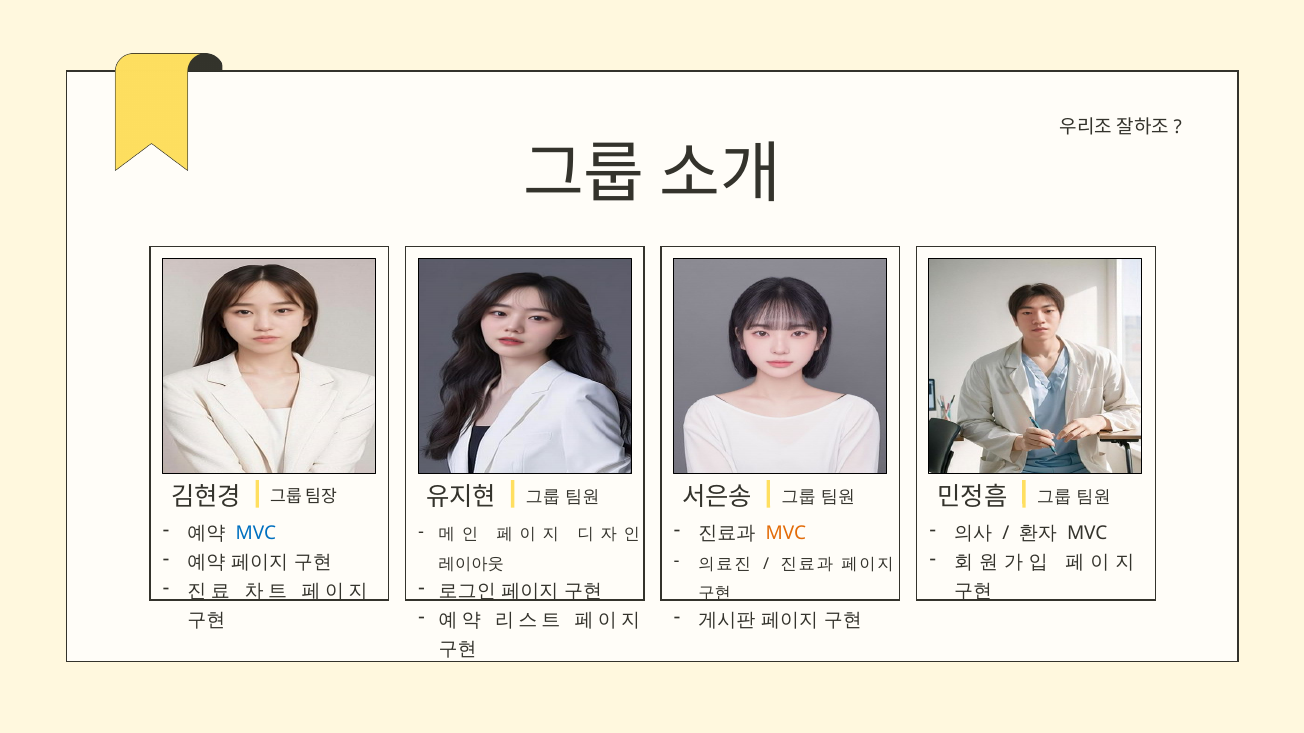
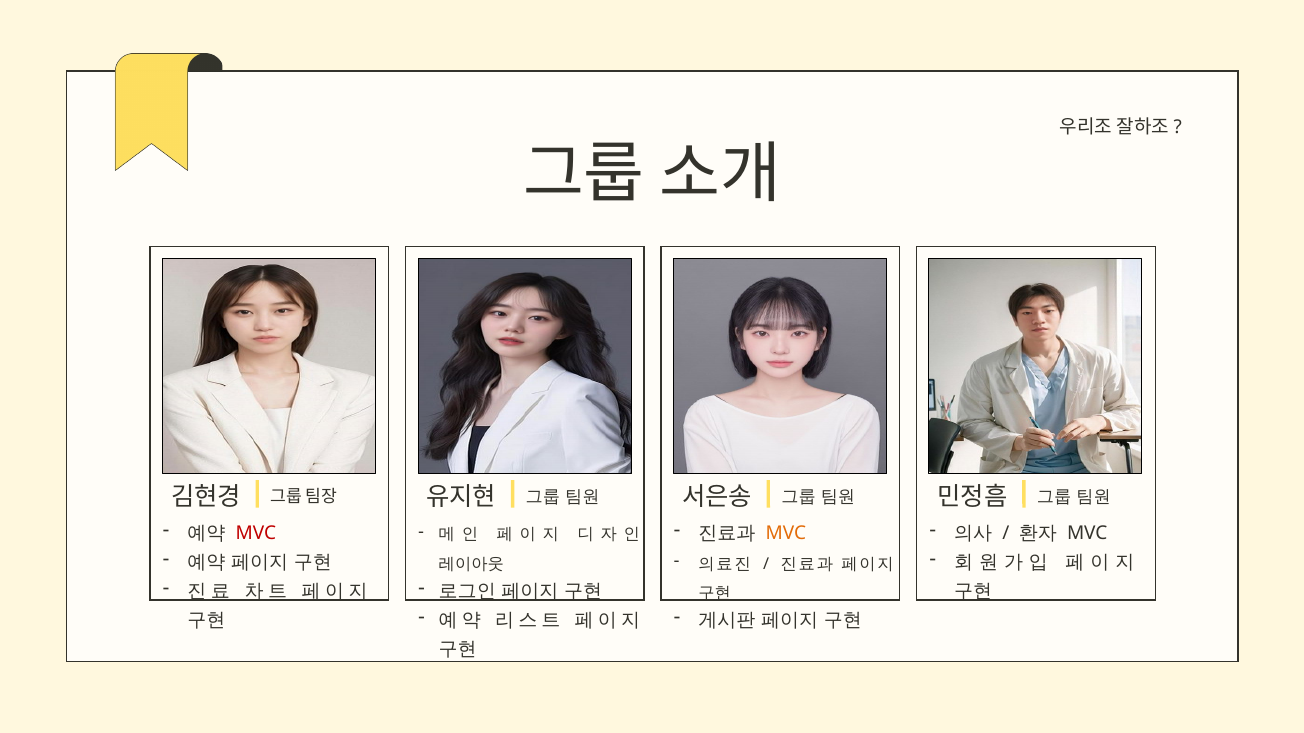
MVC colour: blue -> red (256, 533)
